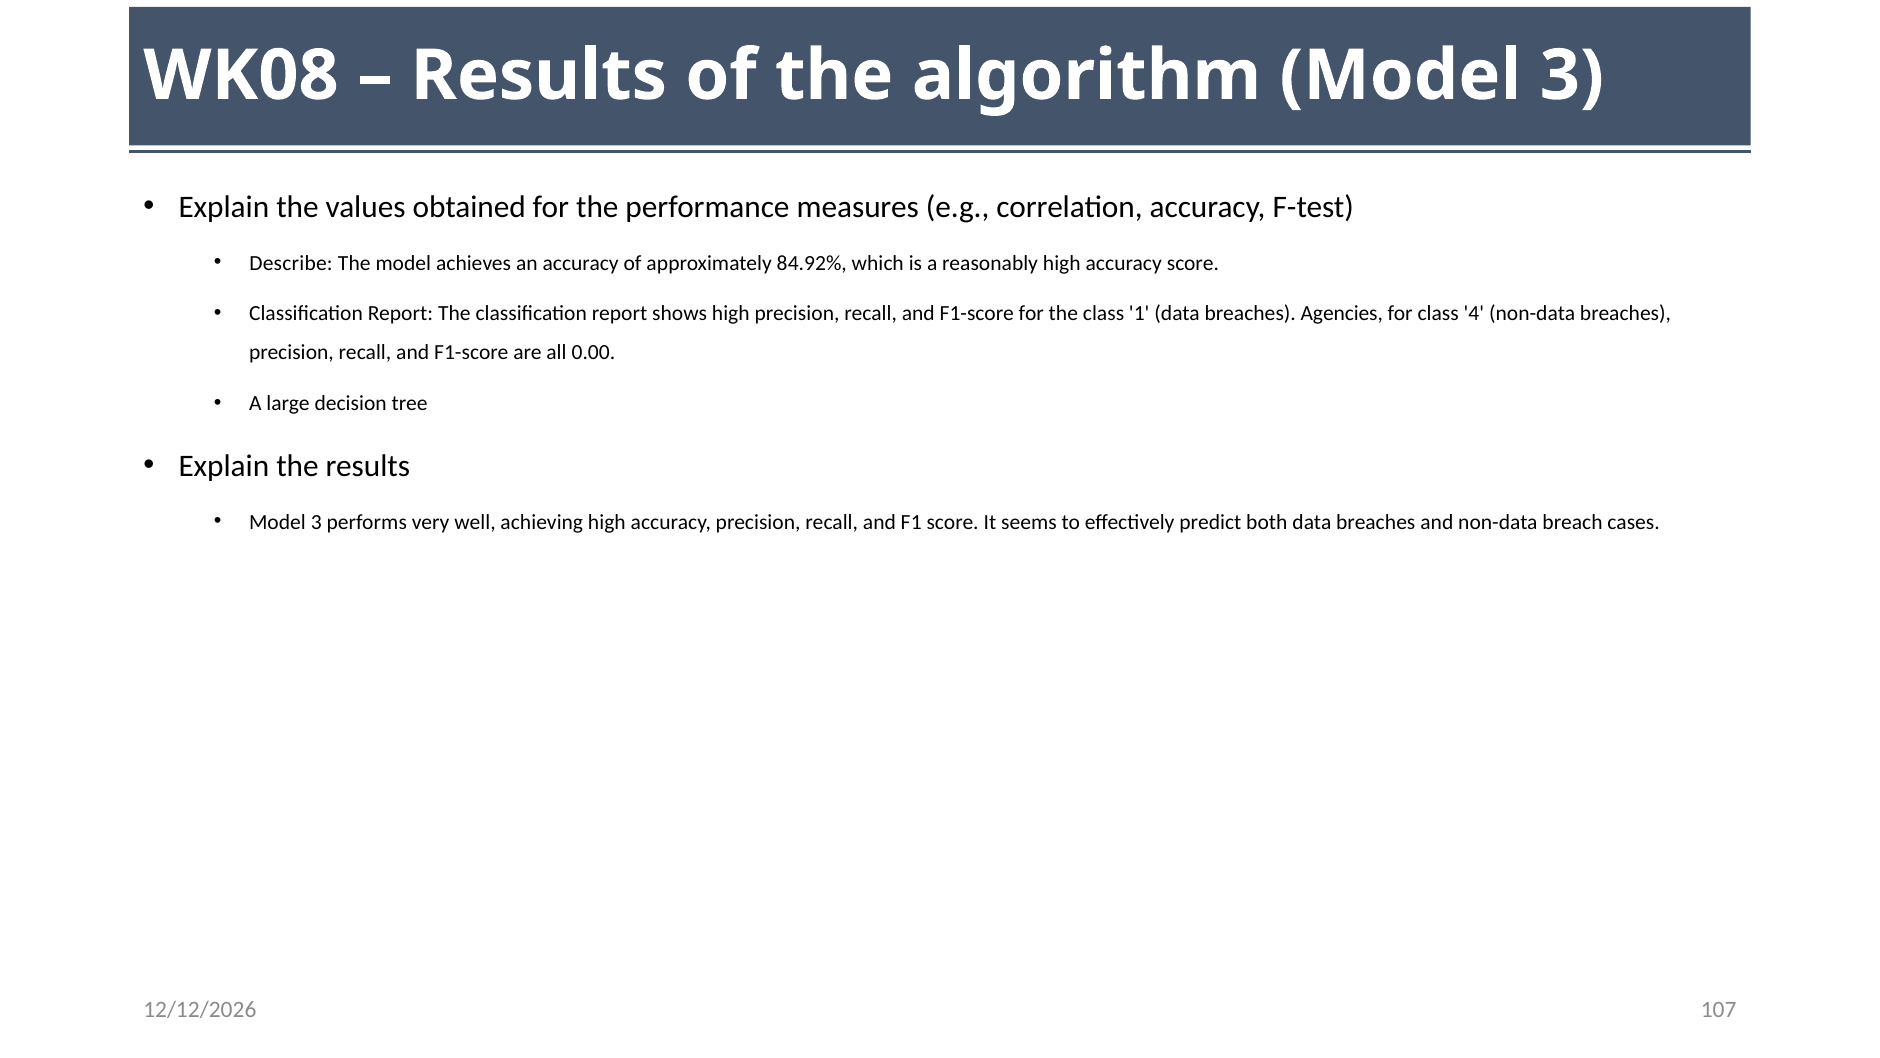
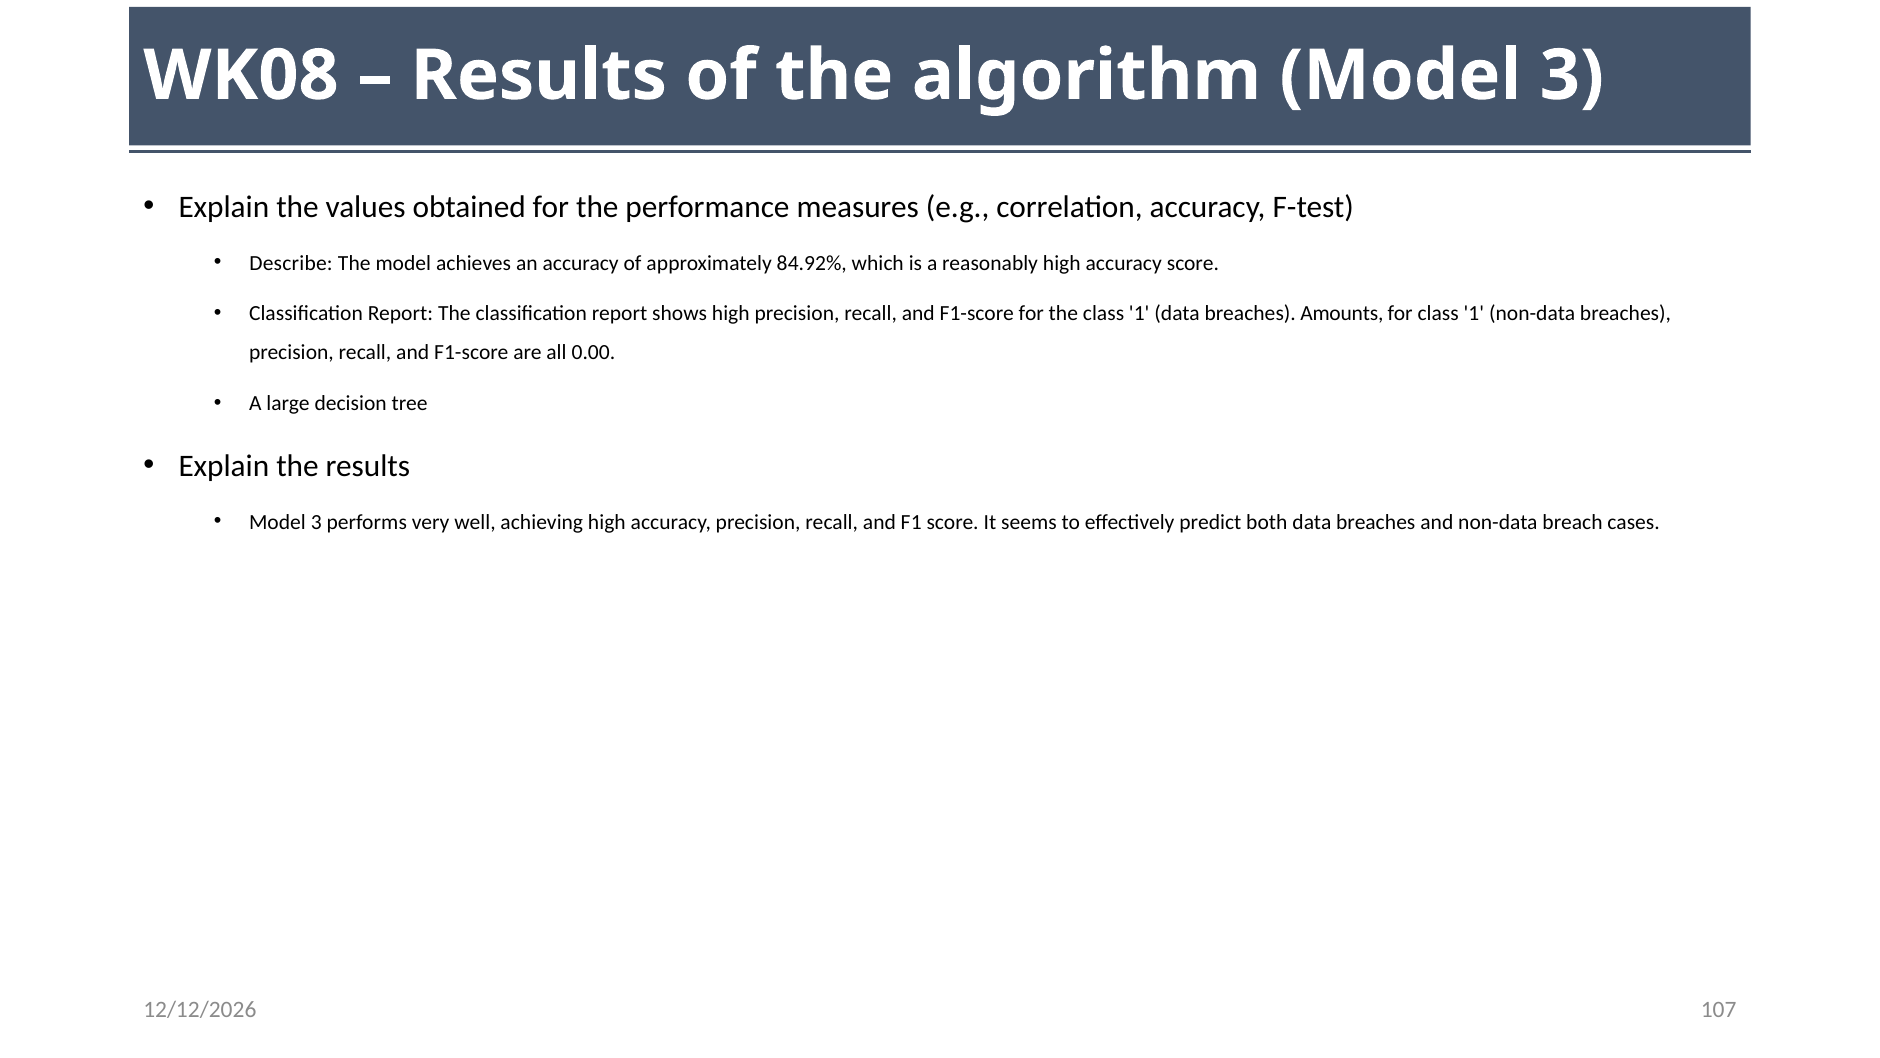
Agencies: Agencies -> Amounts (1342, 314)
for class 4: 4 -> 1 (1474, 314)
